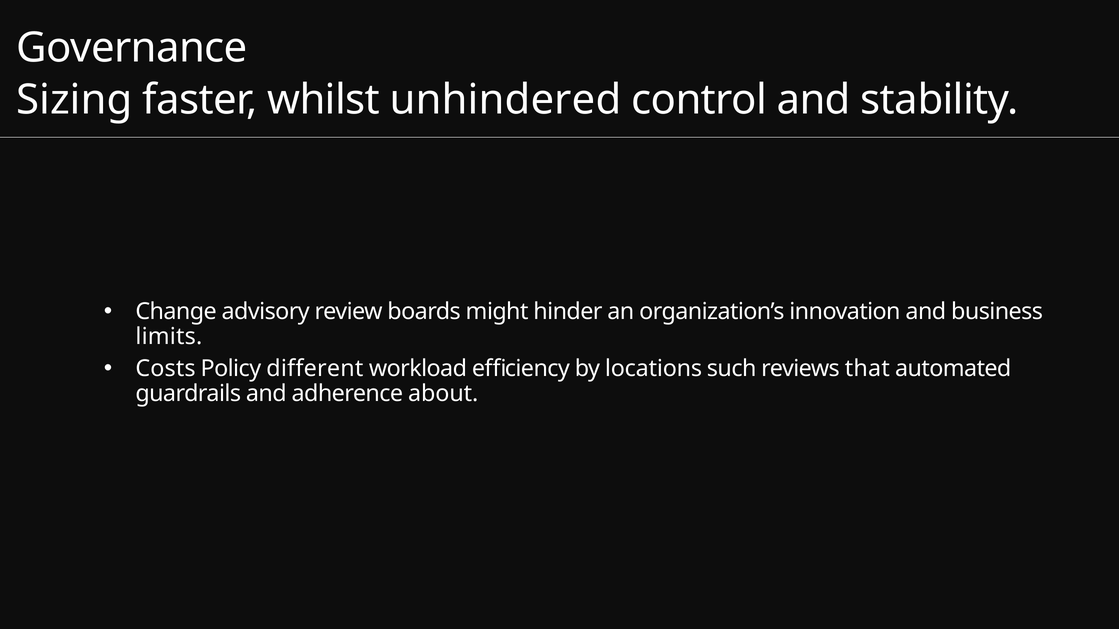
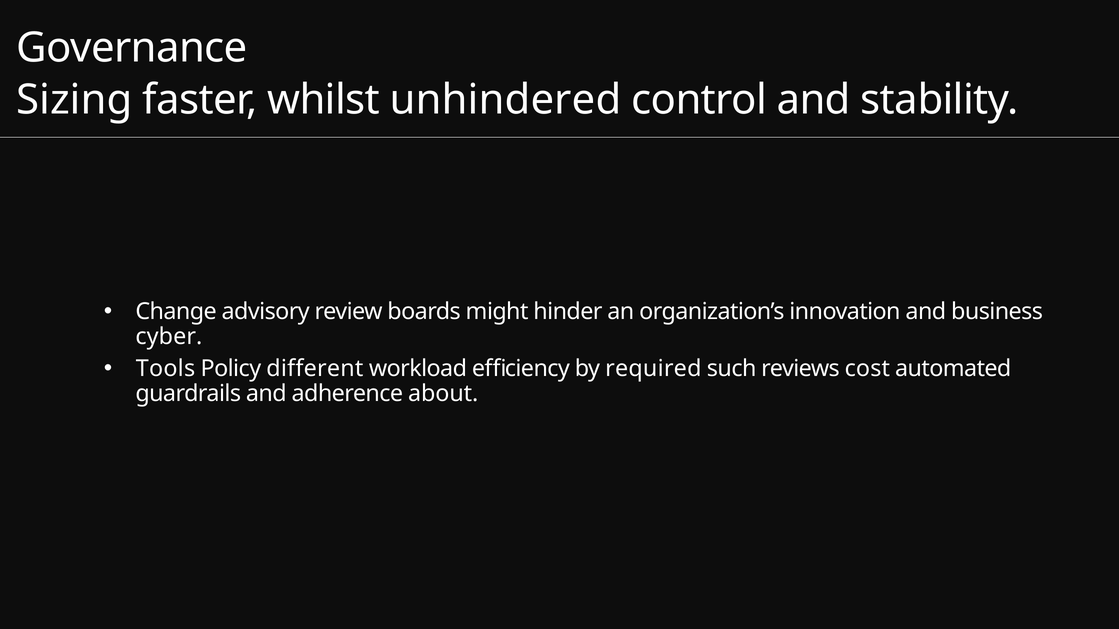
limits: limits -> cyber (169, 337)
Costs: Costs -> Tools (166, 369)
locations: locations -> required (653, 369)
that: that -> cost (867, 369)
